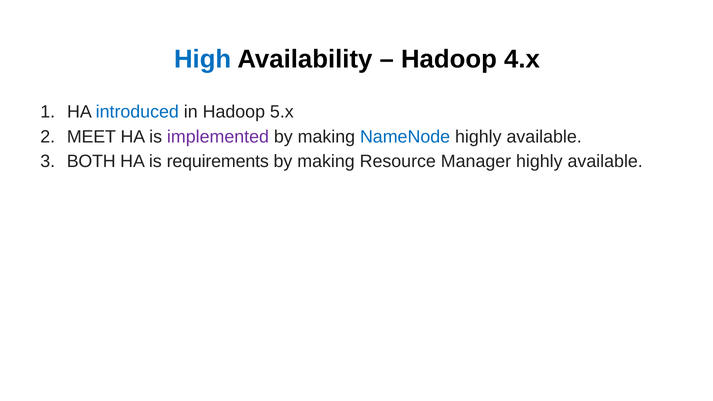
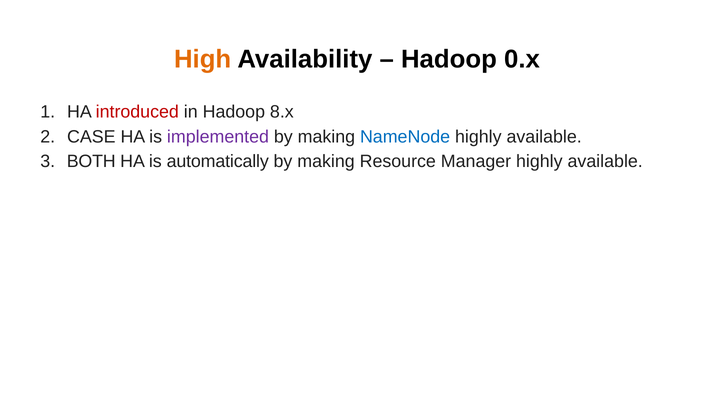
High colour: blue -> orange (203, 59)
4.x: 4.x -> 0.x (522, 59)
introduced colour: blue -> red (137, 112)
5.x: 5.x -> 8.x (282, 112)
MEET: MEET -> CASE (91, 137)
requirements: requirements -> automatically (218, 161)
